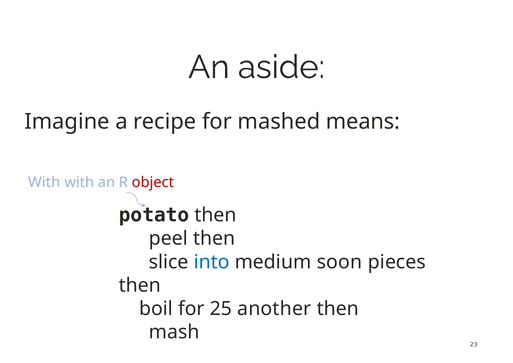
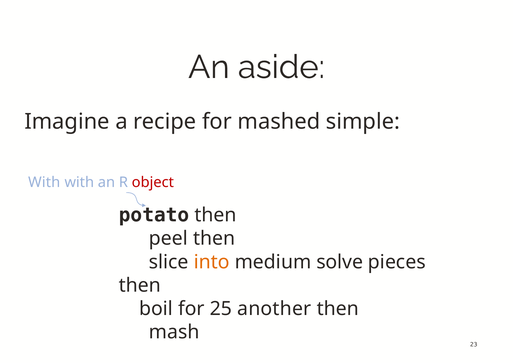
means: means -> simple (363, 121)
into colour: blue -> orange (212, 262)
soon: soon -> solve (340, 262)
